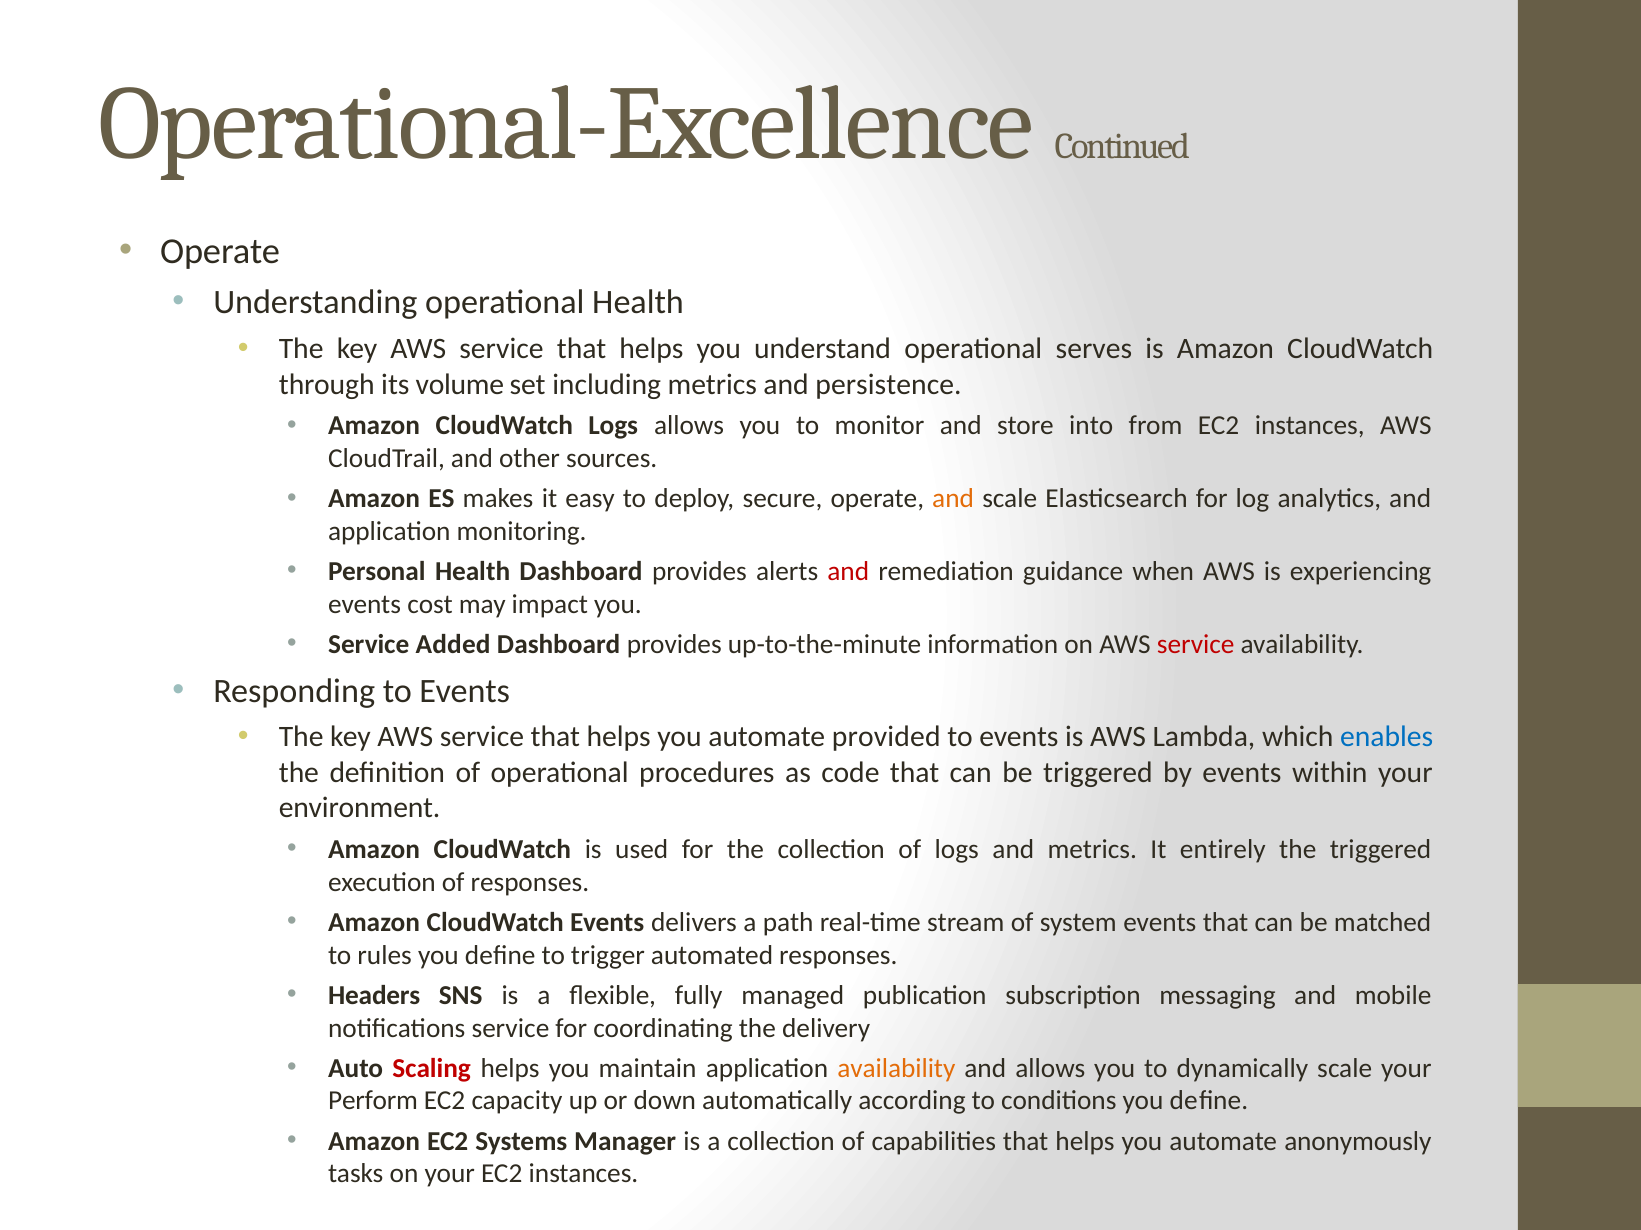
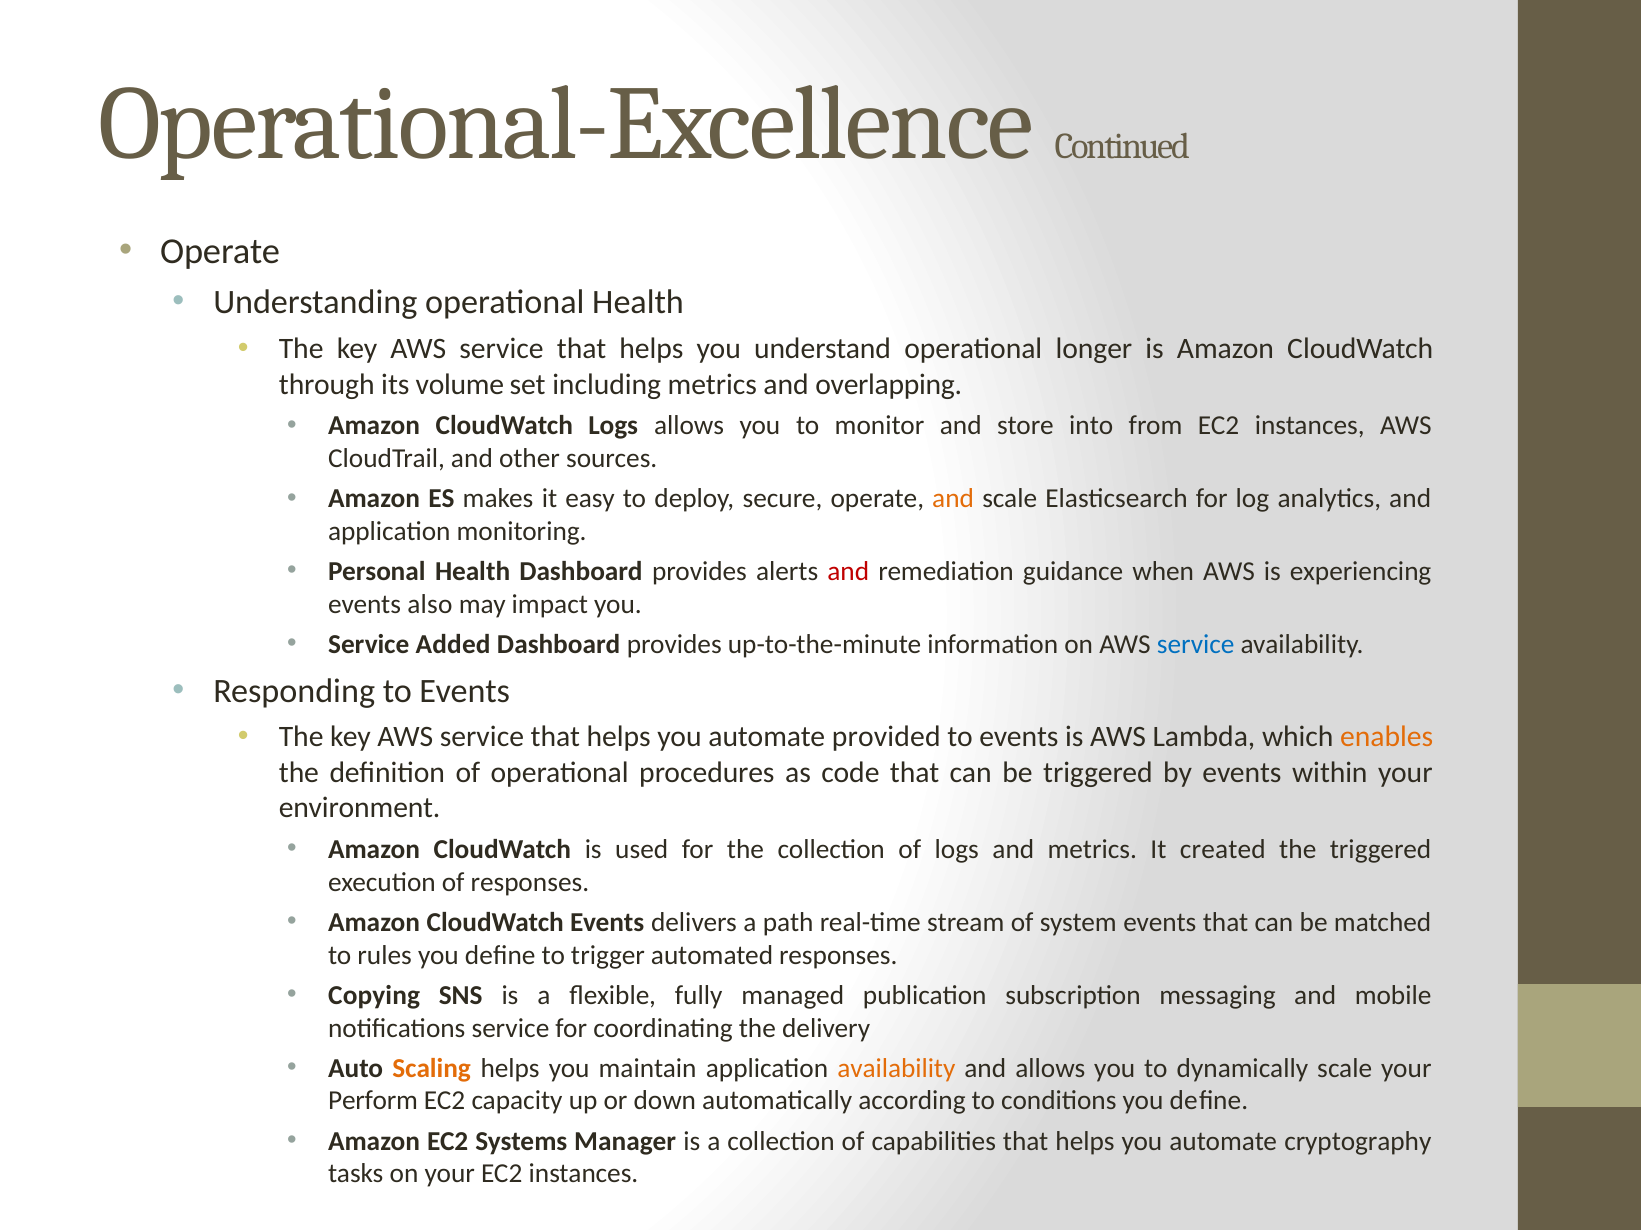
serves: serves -> longer (1094, 349)
persistence: persistence -> overlapping (889, 385)
cost: cost -> also (430, 605)
service colour: red -> blue (1196, 645)
enables colour: blue -> orange (1387, 737)
entirely: entirely -> created (1223, 850)
Headers: Headers -> Copying (374, 996)
Scaling colour: red -> orange (432, 1069)
anonymously: anonymously -> cryptography (1358, 1142)
